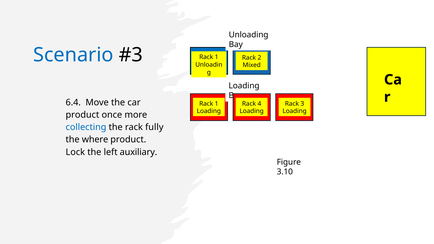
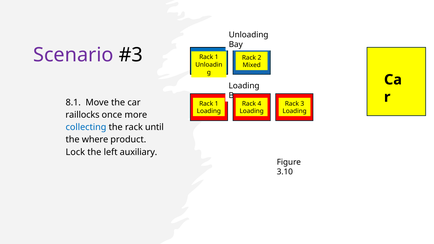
Scenario colour: blue -> purple (73, 55)
6.4: 6.4 -> 8.1 (73, 103)
product: product -> raillocks (83, 115)
fully: fully -> until (154, 127)
